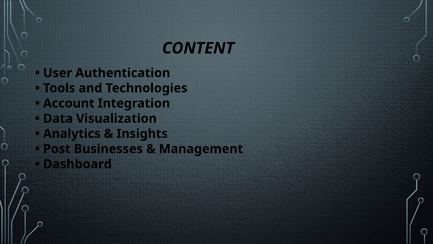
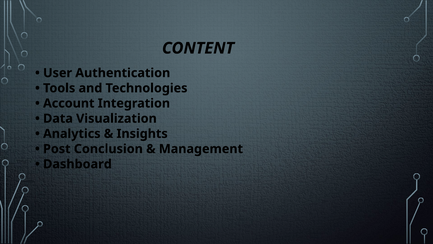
Businesses: Businesses -> Conclusion (108, 149)
